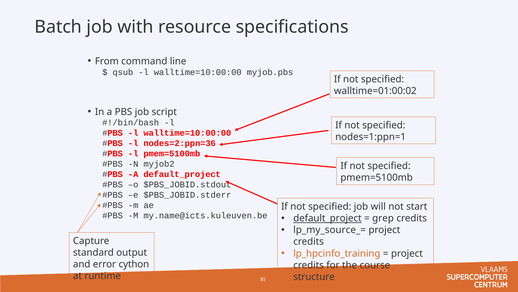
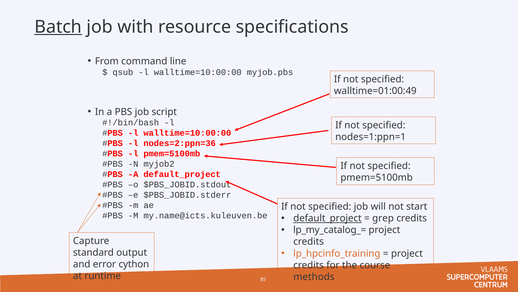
Batch underline: none -> present (58, 27)
walltime=01:00:02: walltime=01:00:02 -> walltime=01:00:49 (375, 91)
lp_my_source_=: lp_my_source_= -> lp_my_catalog_= (330, 230)
structure: structure -> methods (314, 276)
